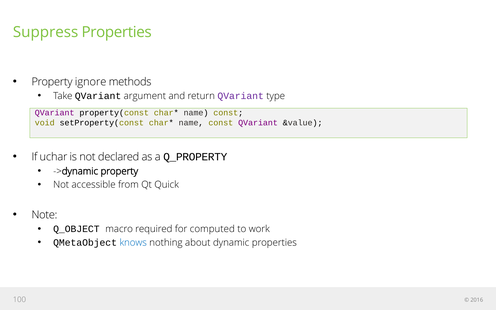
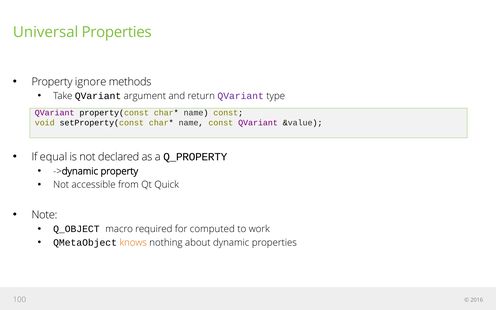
Suppress: Suppress -> Universal (46, 32)
uchar: uchar -> equal (53, 157)
knows colour: blue -> orange (133, 243)
